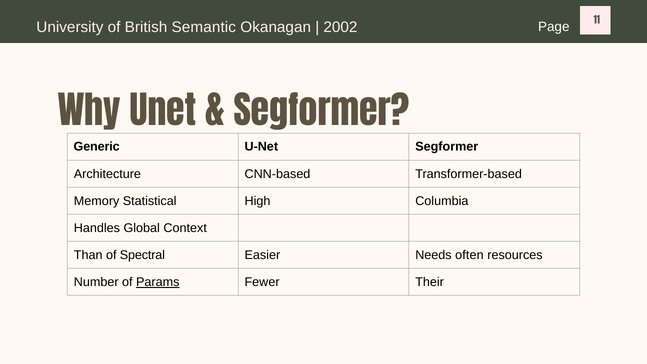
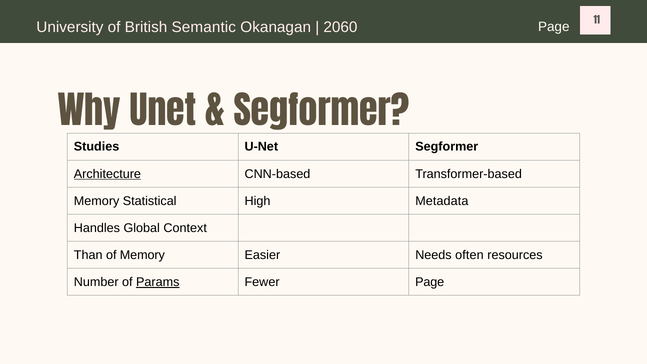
2002: 2002 -> 2060 (340, 27)
Generic: Generic -> Studies (97, 147)
Architecture underline: none -> present (107, 174)
Columbia: Columbia -> Metadata (442, 201)
of Spectral: Spectral -> Memory (142, 255)
Fewer Their: Their -> Page (430, 282)
